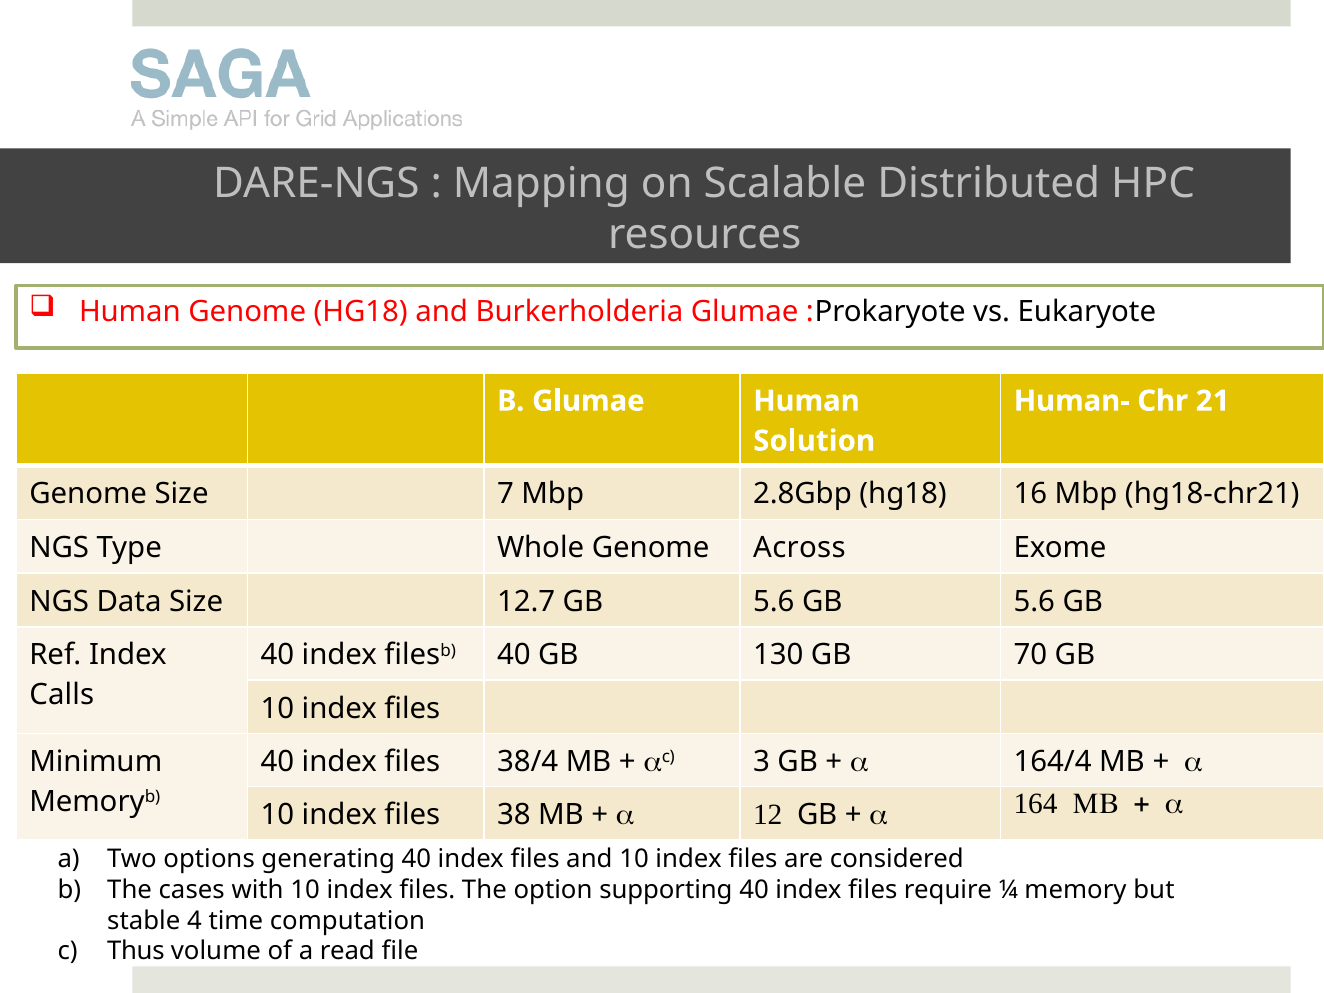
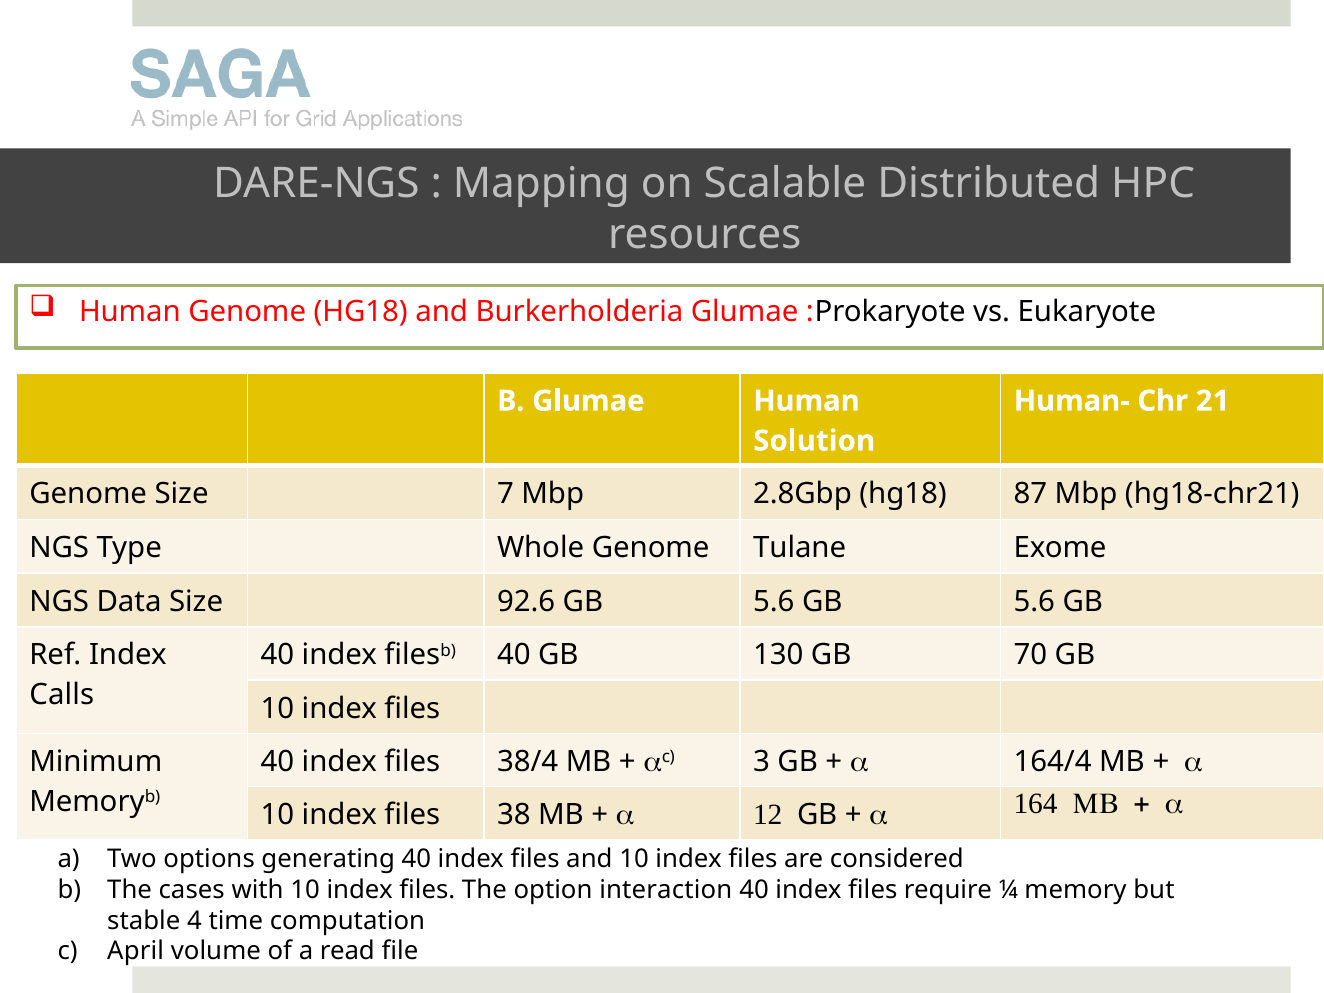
16: 16 -> 87 (1030, 494)
Across: Across -> Tulane (800, 548)
12.7: 12.7 -> 92.6 (526, 602)
supporting: supporting -> interaction (666, 890)
Thus: Thus -> April (136, 951)
